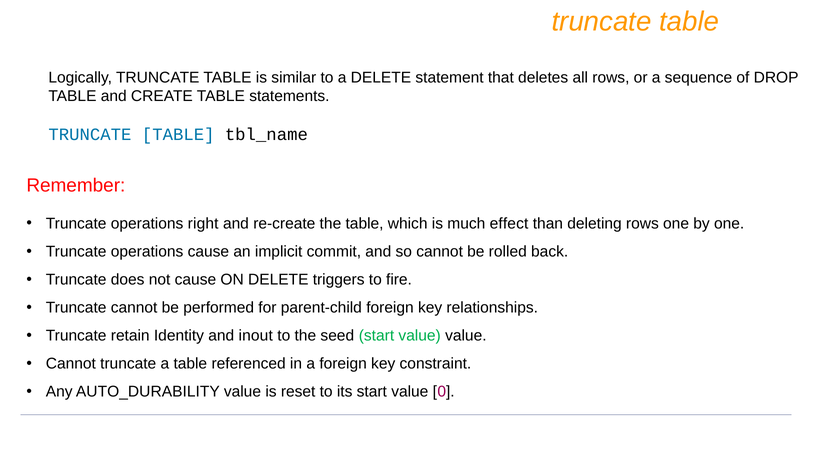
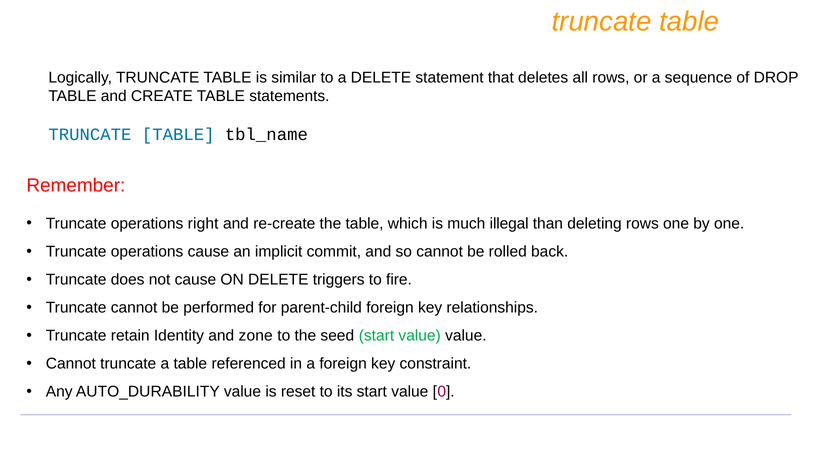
effect: effect -> illegal (509, 223)
inout: inout -> zone (256, 335)
